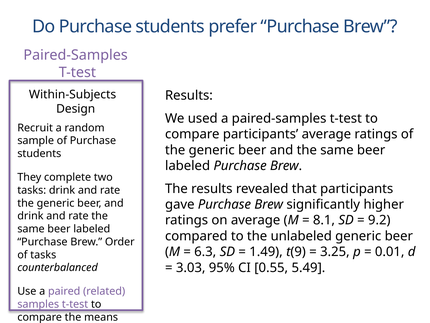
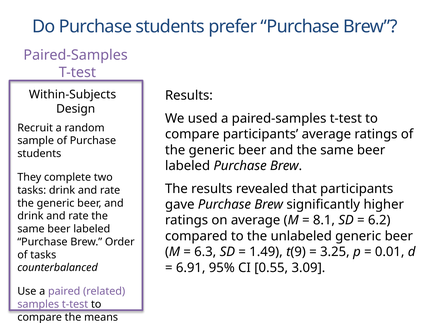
9.2: 9.2 -> 6.2 (379, 220)
3.03: 3.03 -> 6.91 (191, 267)
5.49: 5.49 -> 3.09 (308, 267)
